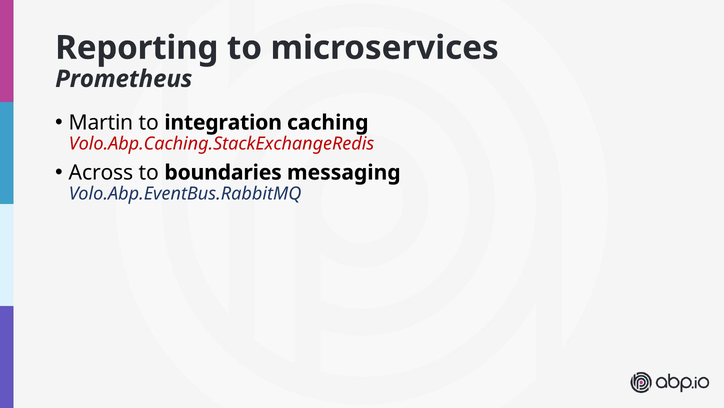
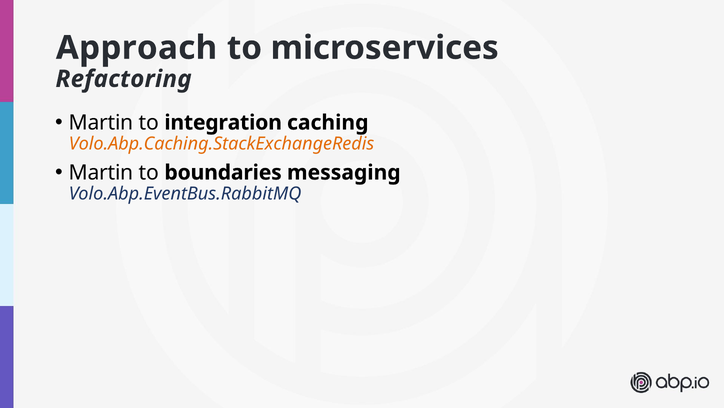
Reporting: Reporting -> Approach (137, 48)
Prometheus: Prometheus -> Refactoring (124, 79)
Volo.Abp.Caching.StackExchangeRedis colour: red -> orange (221, 144)
Across: Across -> Martin (101, 172)
